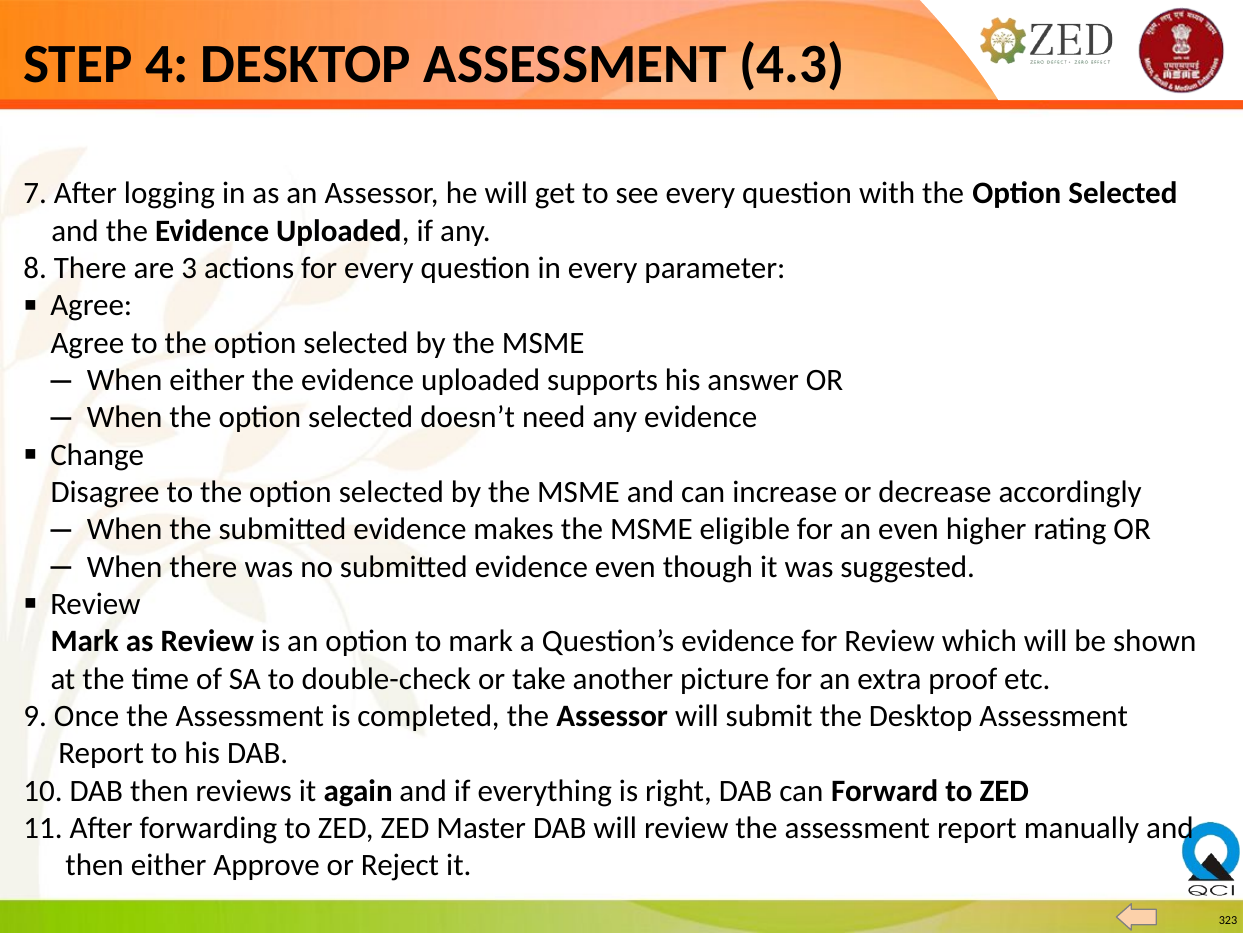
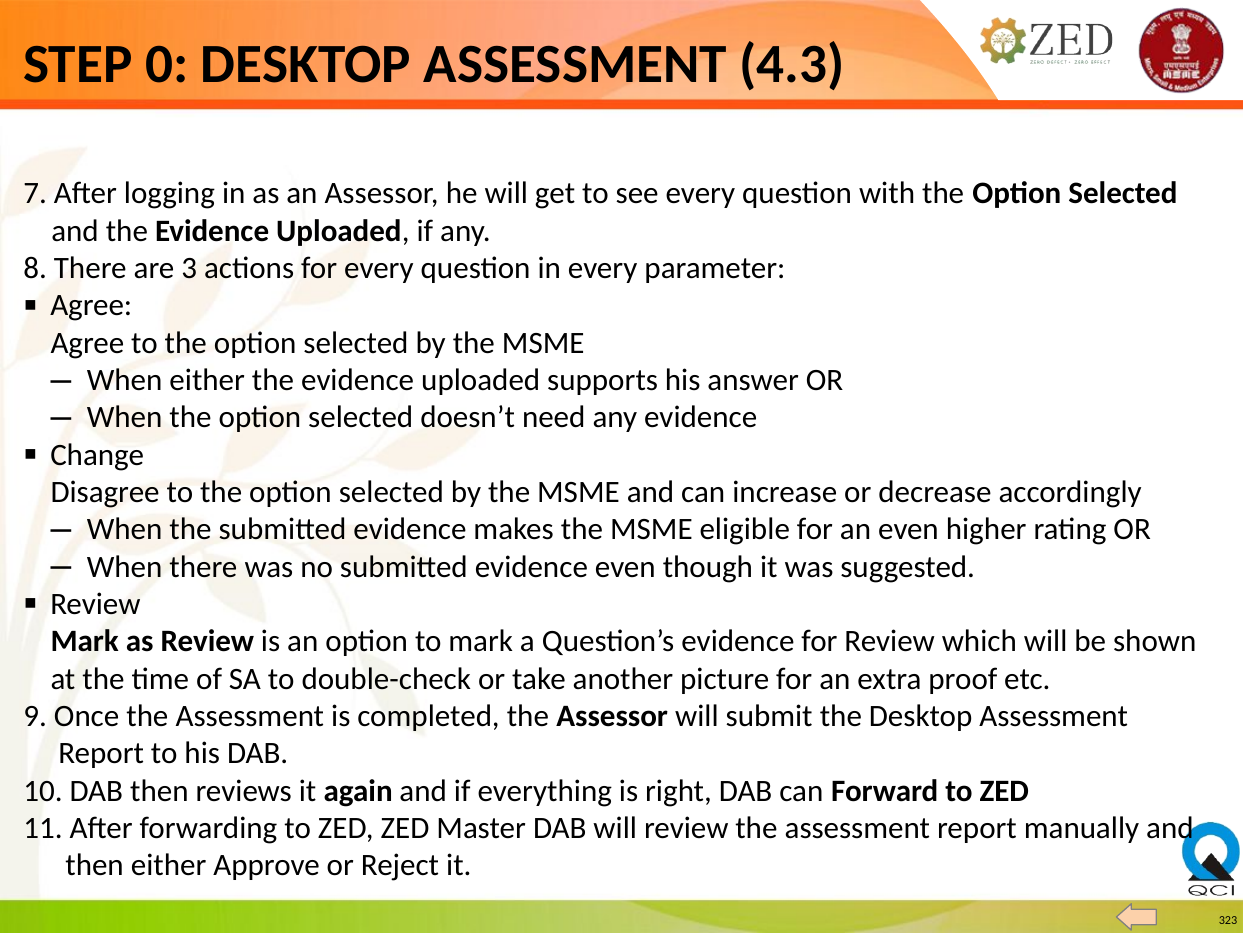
4: 4 -> 0 (167, 64)
